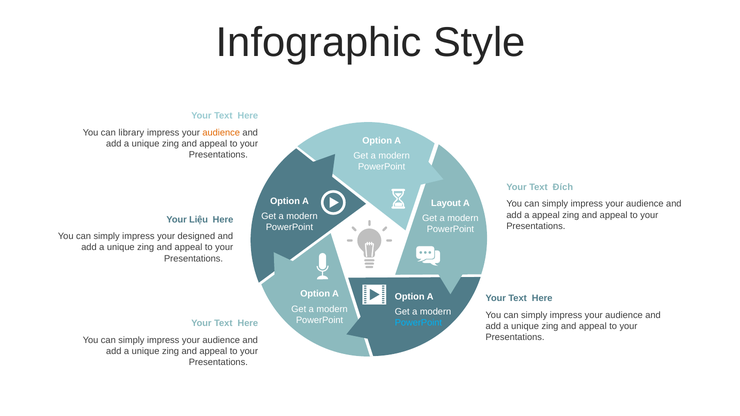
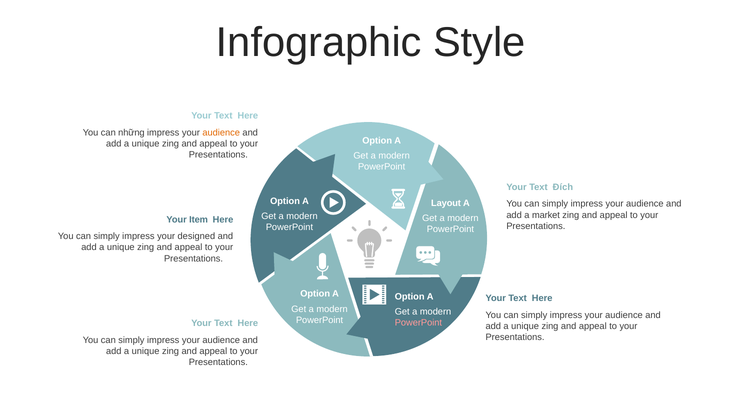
library: library -> những (131, 133)
a appeal: appeal -> market (546, 215)
Liệu: Liệu -> Item (199, 220)
PowerPoint colour: light blue -> pink (418, 323)
